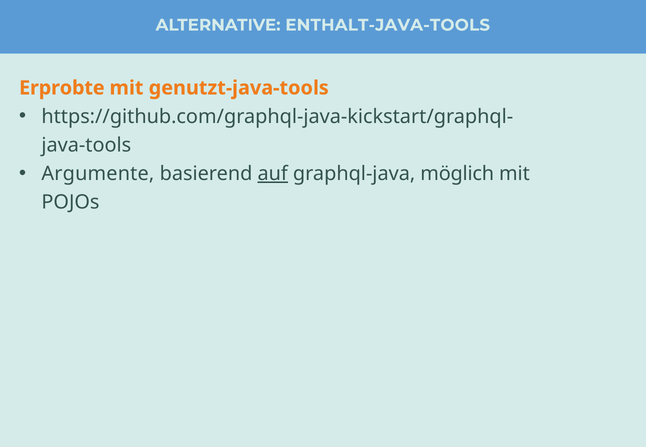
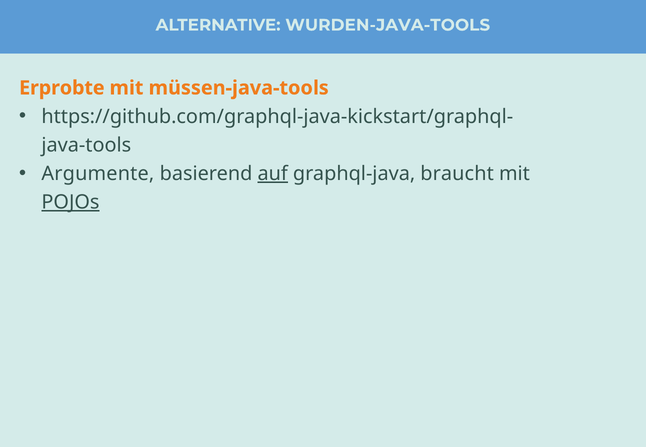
ENTHALT-JAVA-TOOLS: ENTHALT-JAVA-TOOLS -> WURDEN-JAVA-TOOLS (388, 25)
genutzt-java-tools: genutzt-java-tools -> müssen-java-tools (239, 88)
möglich: möglich -> braucht (457, 174)
POJOs underline: none -> present (70, 202)
